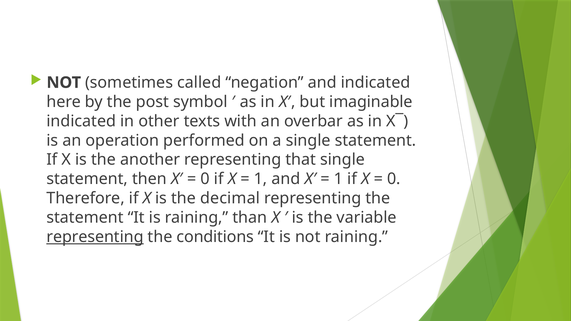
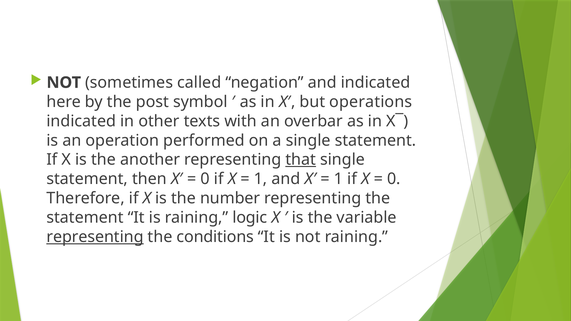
imaginable: imaginable -> operations (371, 102)
that underline: none -> present (301, 160)
decimal: decimal -> number (230, 198)
than: than -> logic (250, 218)
